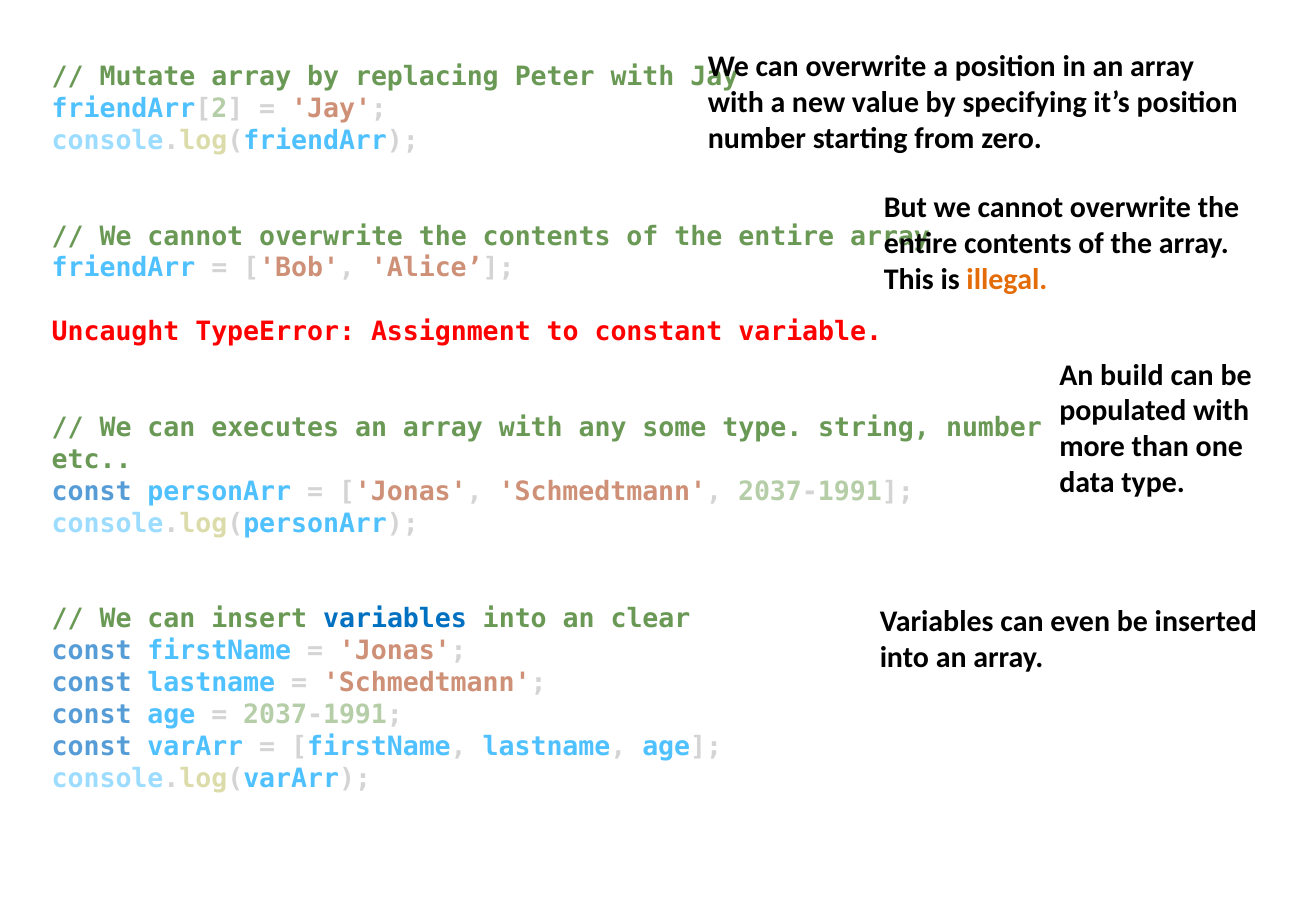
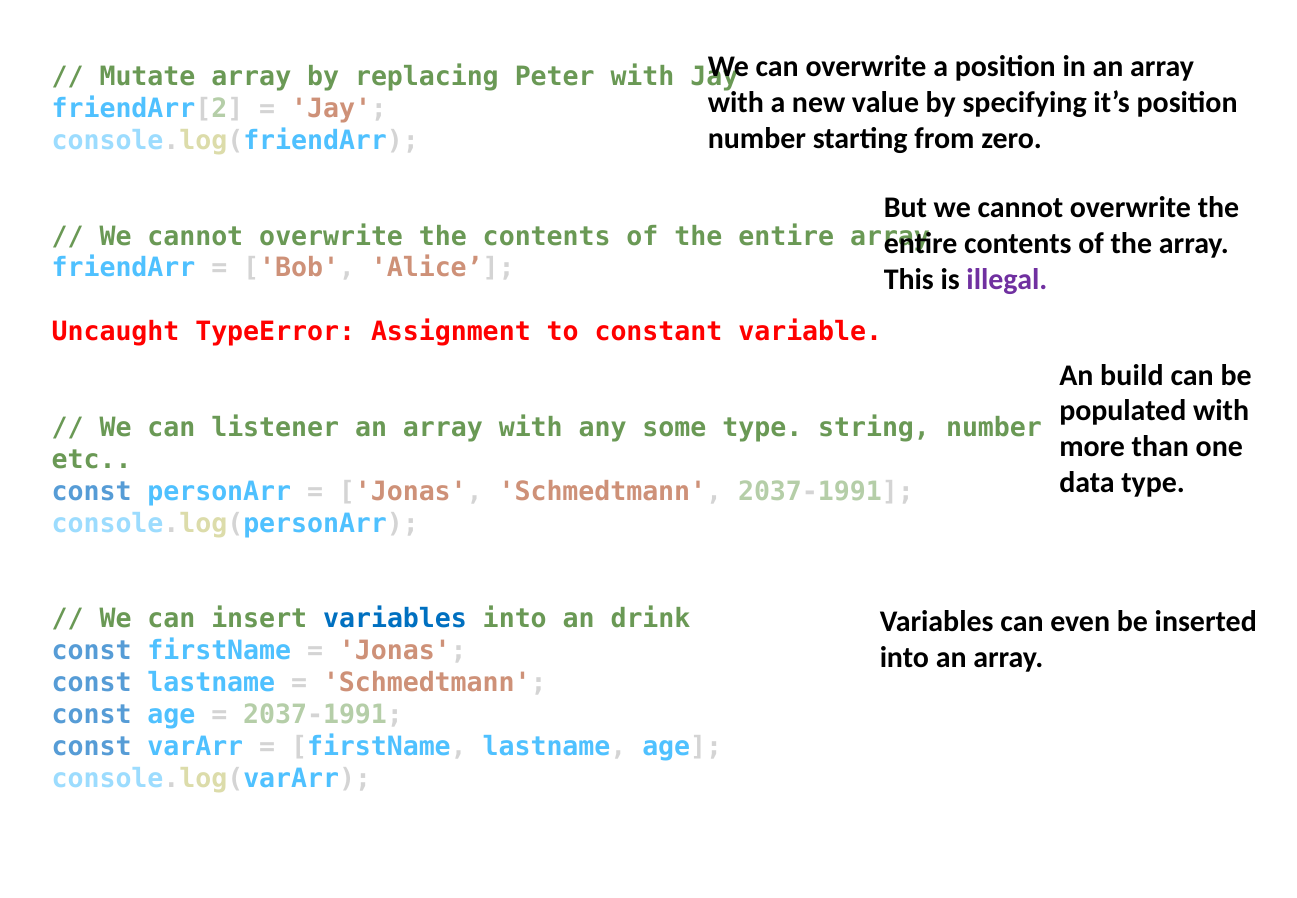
illegal colour: orange -> purple (1007, 279)
executes: executes -> listener (275, 428)
clear: clear -> drink (650, 619)
